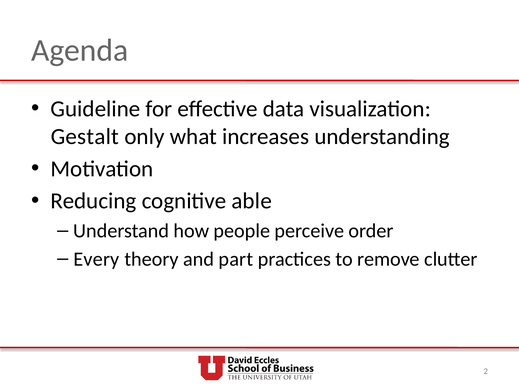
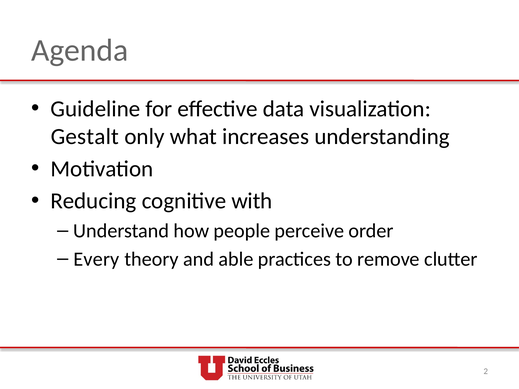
able: able -> with (252, 201)
part: part -> able (236, 259)
